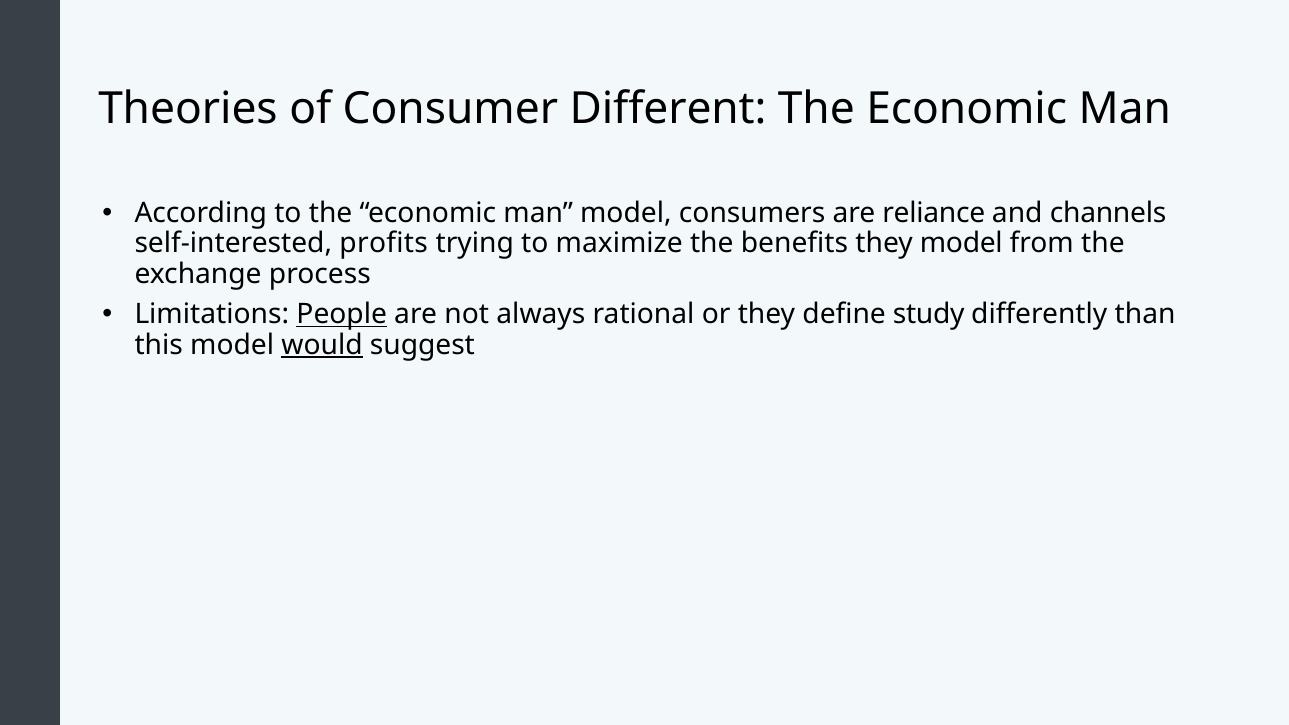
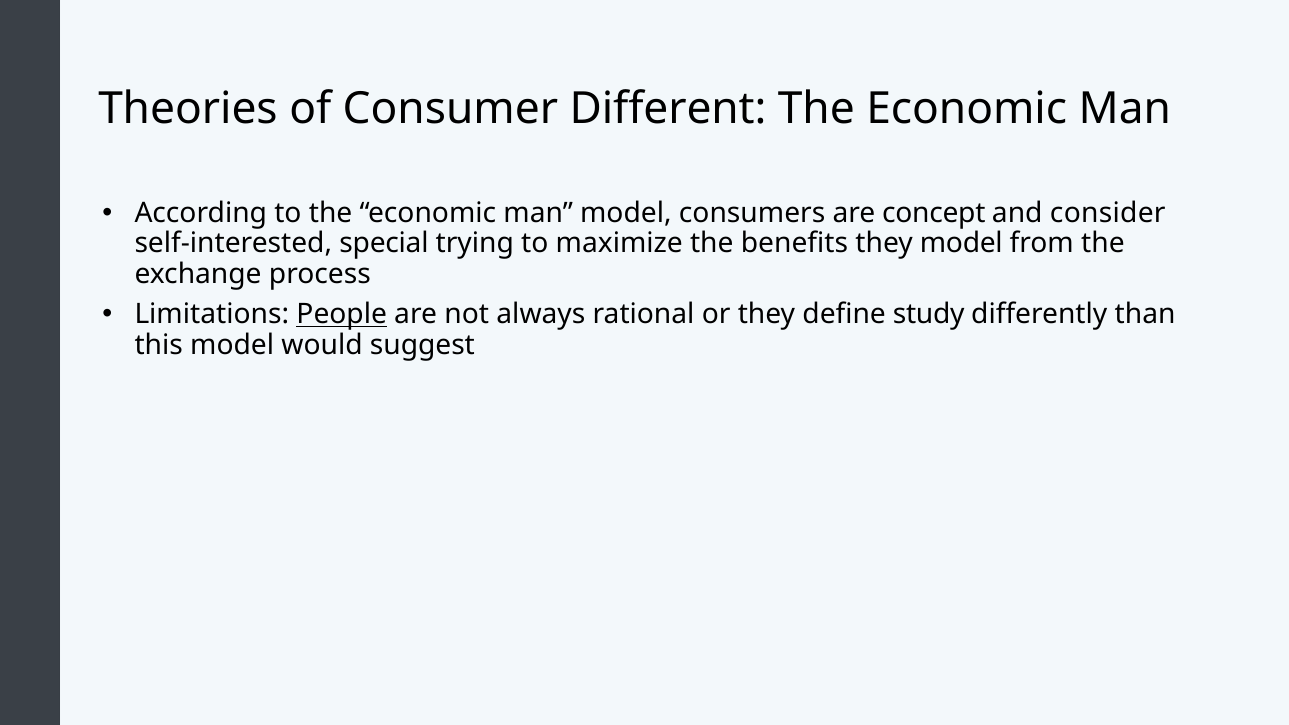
reliance: reliance -> concept (934, 213)
channels: channels -> consider (1108, 213)
profits: profits -> special (384, 243)
would underline: present -> none (322, 345)
